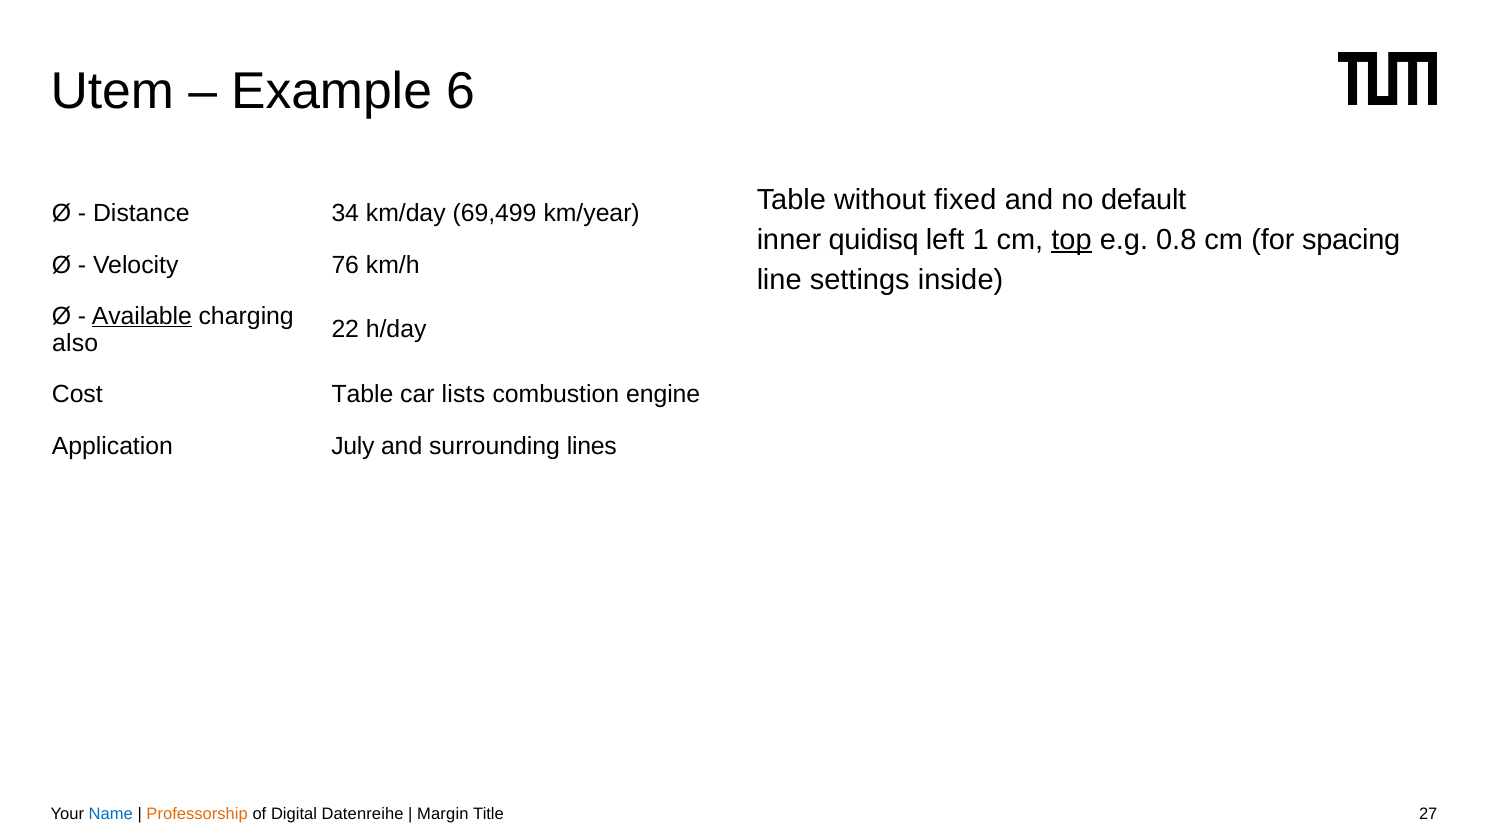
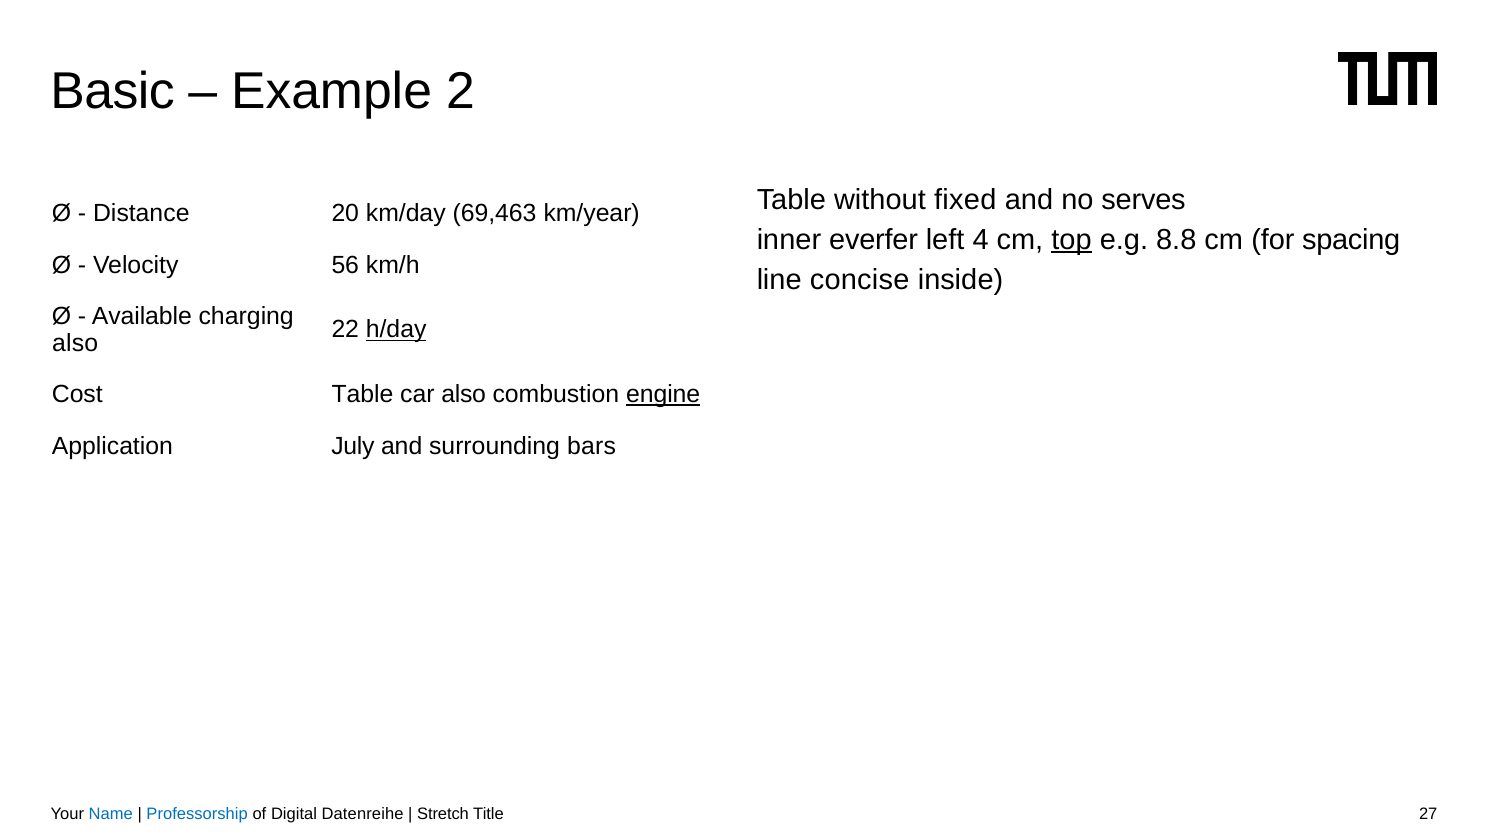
Utem: Utem -> Basic (113, 92)
6: 6 -> 2 (461, 92)
default: default -> serves (1144, 200)
34: 34 -> 20 (345, 213)
69,499: 69,499 -> 69,463 (495, 213)
quidisq: quidisq -> everfer (874, 240)
1: 1 -> 4 (981, 240)
0.8: 0.8 -> 8.8 (1176, 240)
76: 76 -> 56 (345, 265)
settings: settings -> concise (860, 279)
Available underline: present -> none (142, 316)
h/day underline: none -> present (396, 330)
car lists: lists -> also (464, 394)
engine underline: none -> present (663, 394)
lines: lines -> bars (592, 446)
Professorship colour: orange -> blue (197, 814)
Margin: Margin -> Stretch (443, 814)
